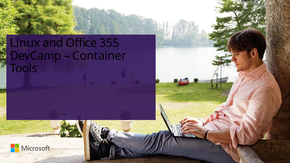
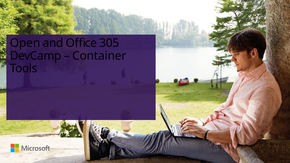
Linux: Linux -> Open (25, 43)
355: 355 -> 305 (109, 43)
